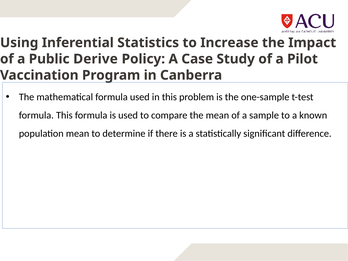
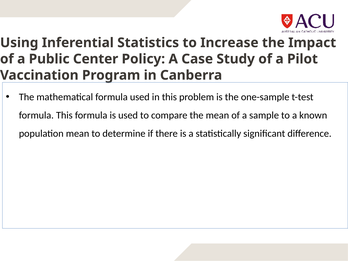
Derive: Derive -> Center (96, 59)
